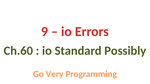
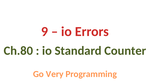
Ch.60: Ch.60 -> Ch.80 (18, 51)
Possibly: Possibly -> Counter (125, 51)
